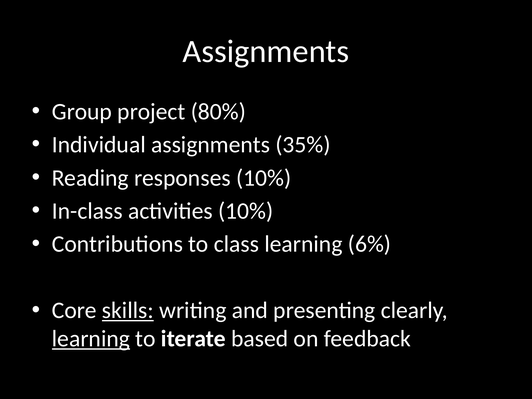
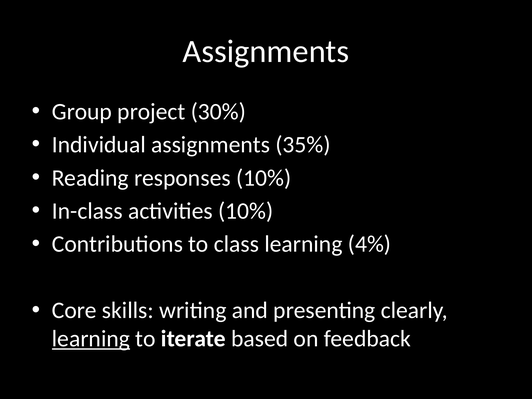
80%: 80% -> 30% (218, 112)
6%: 6% -> 4% (369, 244)
skills underline: present -> none (128, 310)
